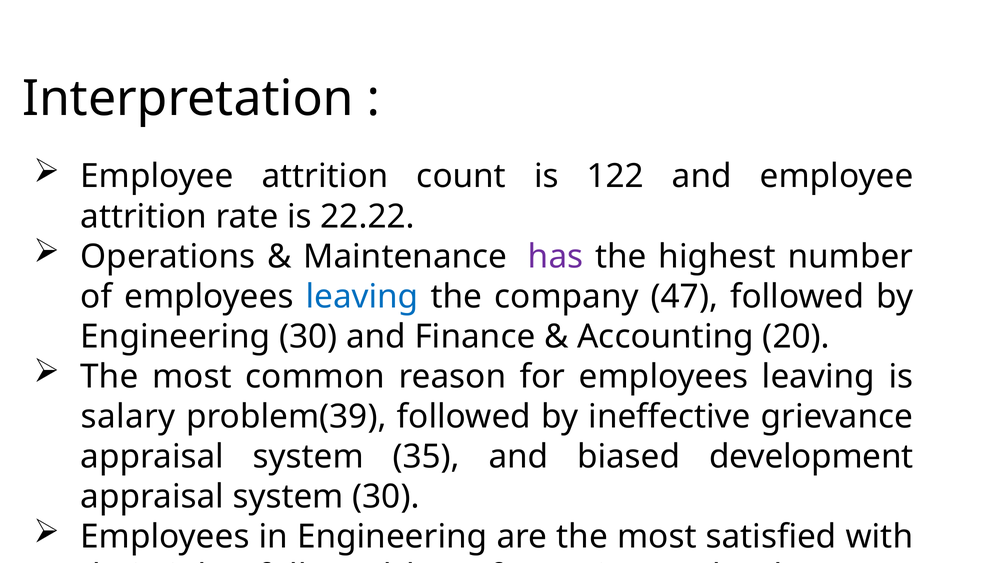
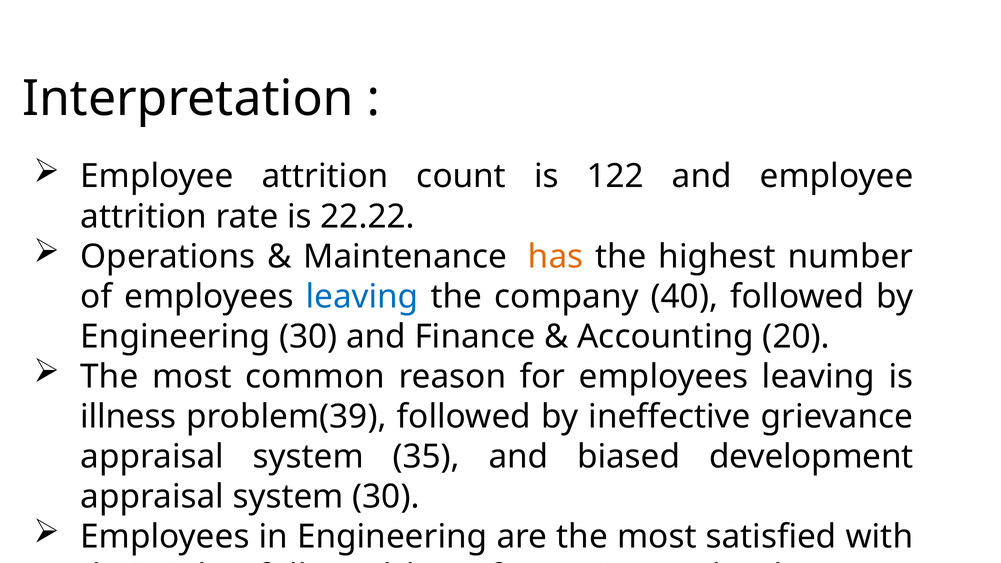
has colour: purple -> orange (556, 257)
47: 47 -> 40 (684, 297)
salary: salary -> illness (128, 417)
